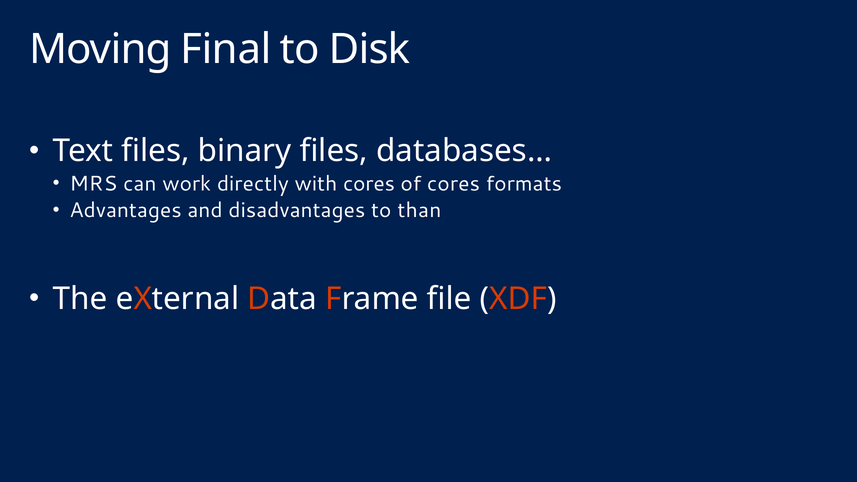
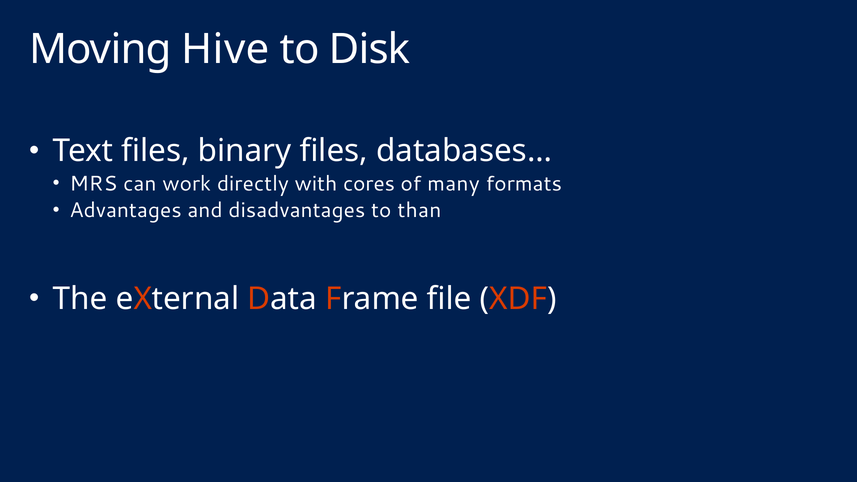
Final: Final -> Hive (225, 49)
of cores: cores -> many (453, 184)
